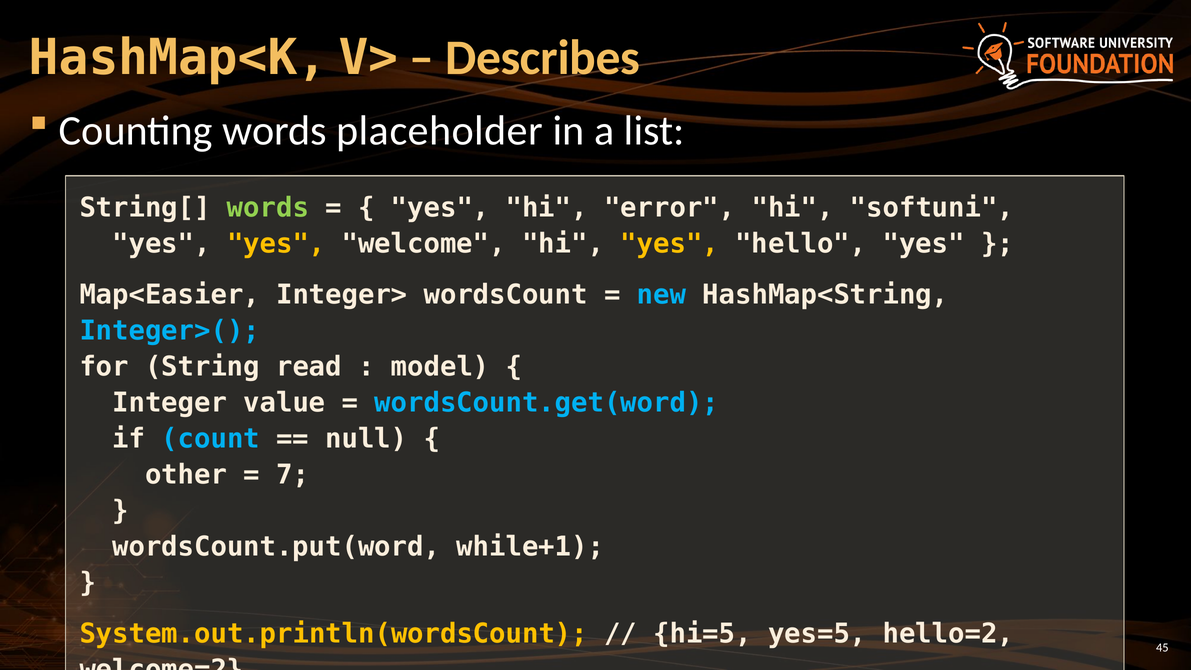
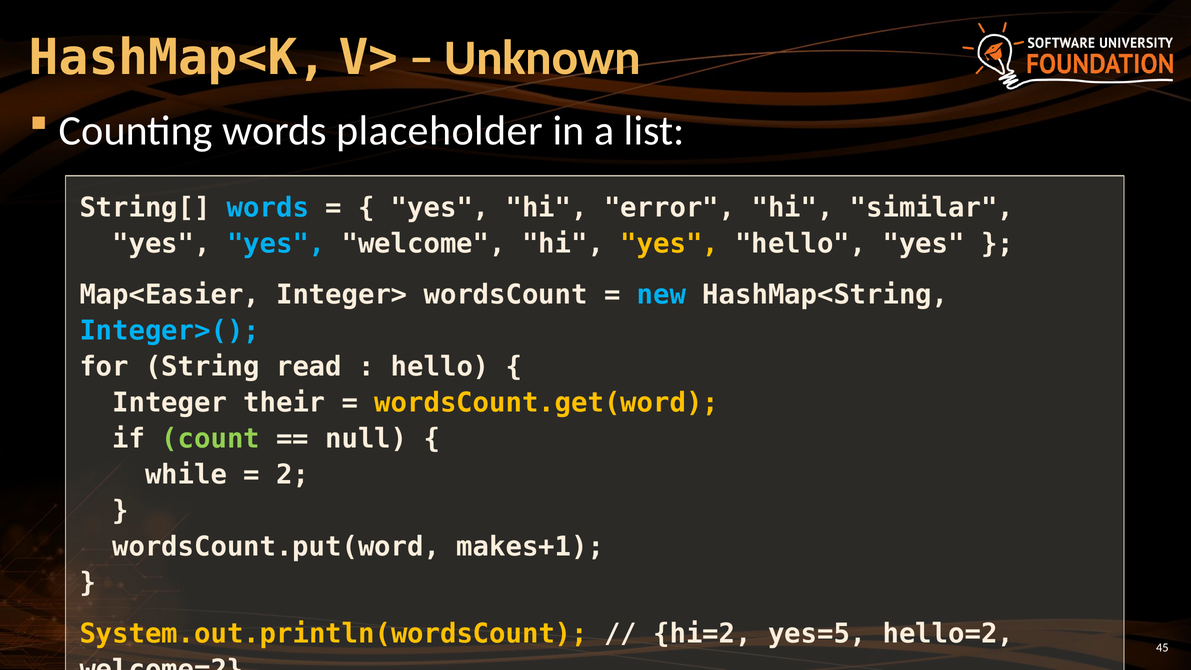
Describes: Describes -> Unknown (543, 58)
words colour: light green -> light blue (268, 208)
softuni: softuni -> similar (932, 208)
yes colour: yellow -> light blue (276, 244)
model: model -> hello (440, 367)
value: value -> their (284, 403)
wordsCount.get(word colour: light blue -> yellow (547, 403)
count colour: light blue -> light green (211, 439)
other: other -> while (186, 475)
7: 7 -> 2 (293, 475)
while+1: while+1 -> makes+1 (530, 547)
hi=5: hi=5 -> hi=2 (703, 634)
